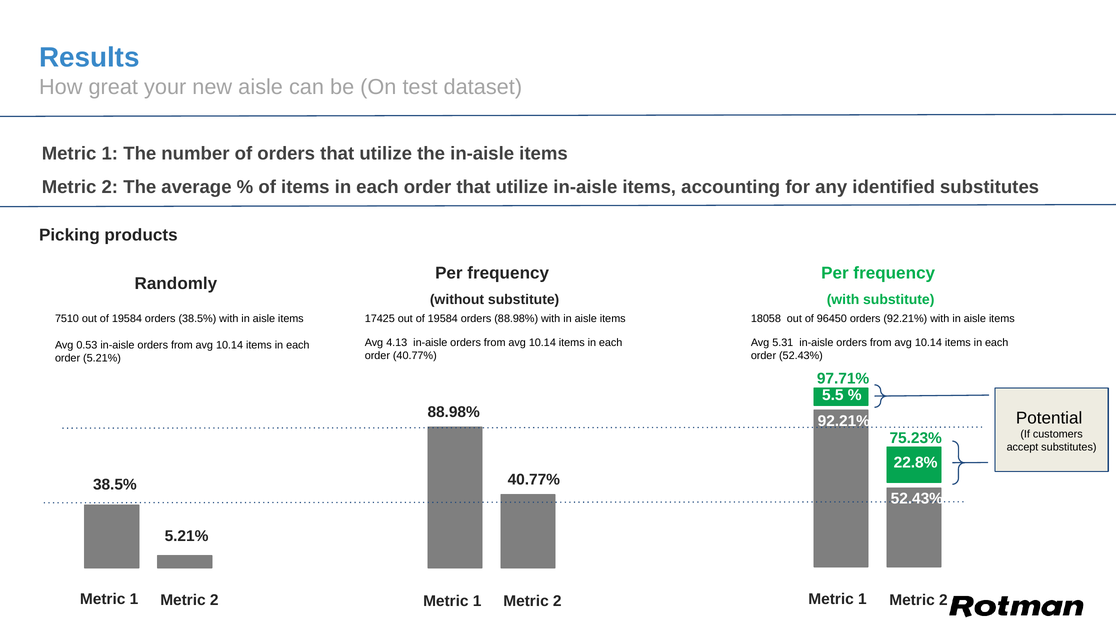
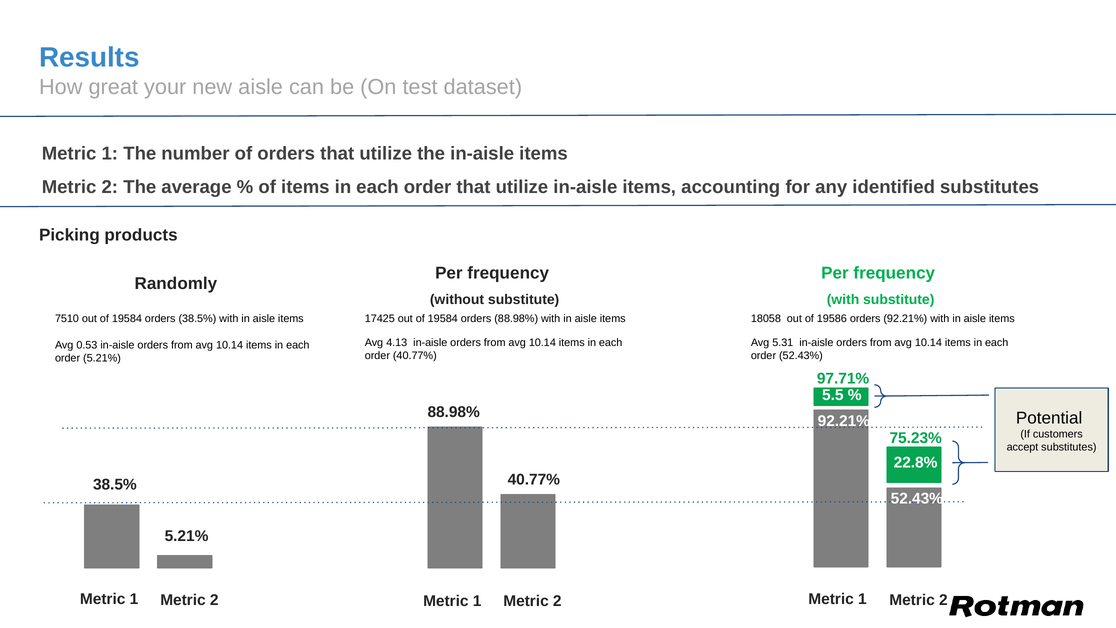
96450: 96450 -> 19586 (832, 318)
